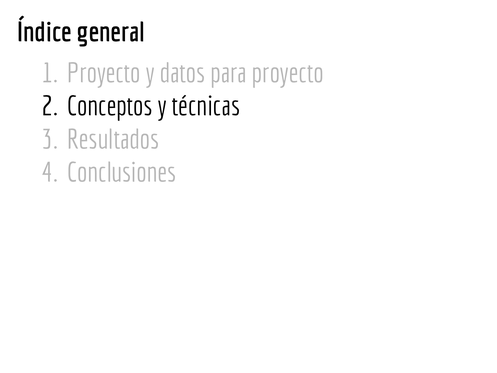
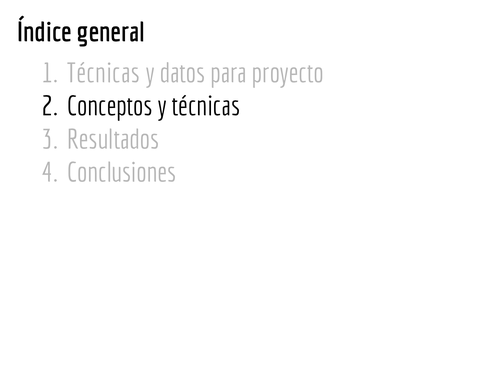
Proyecto: Proyecto -> Técnicas (104, 73)
